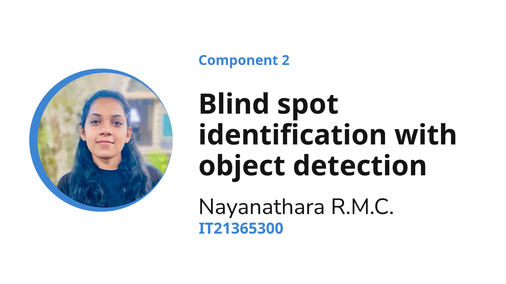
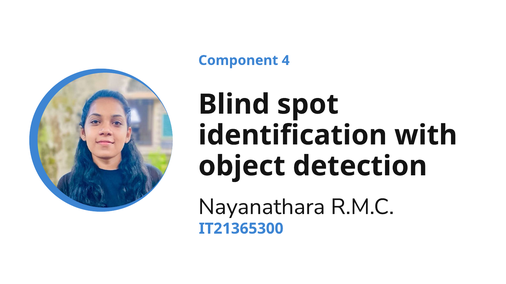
2: 2 -> 4 (286, 61)
